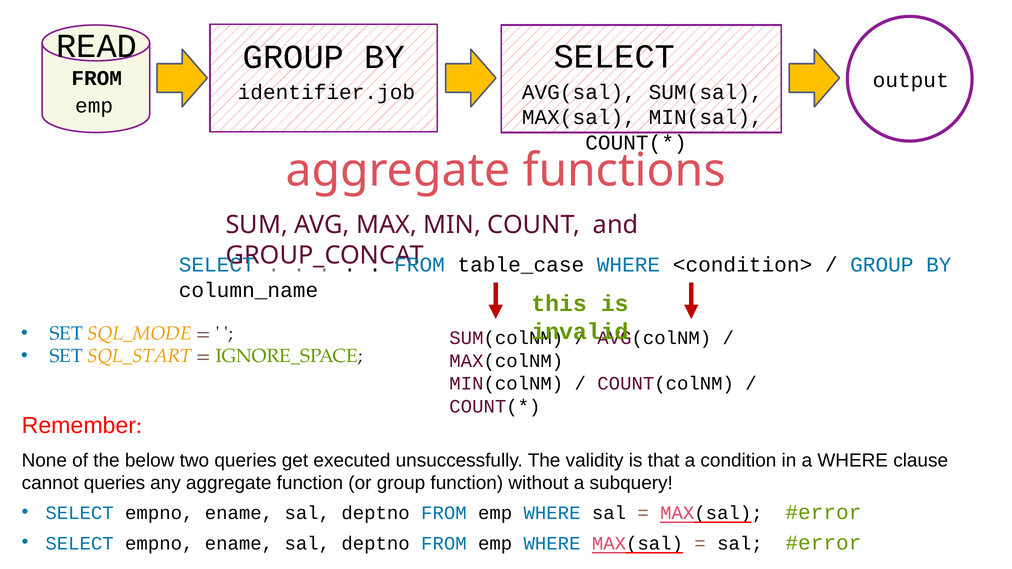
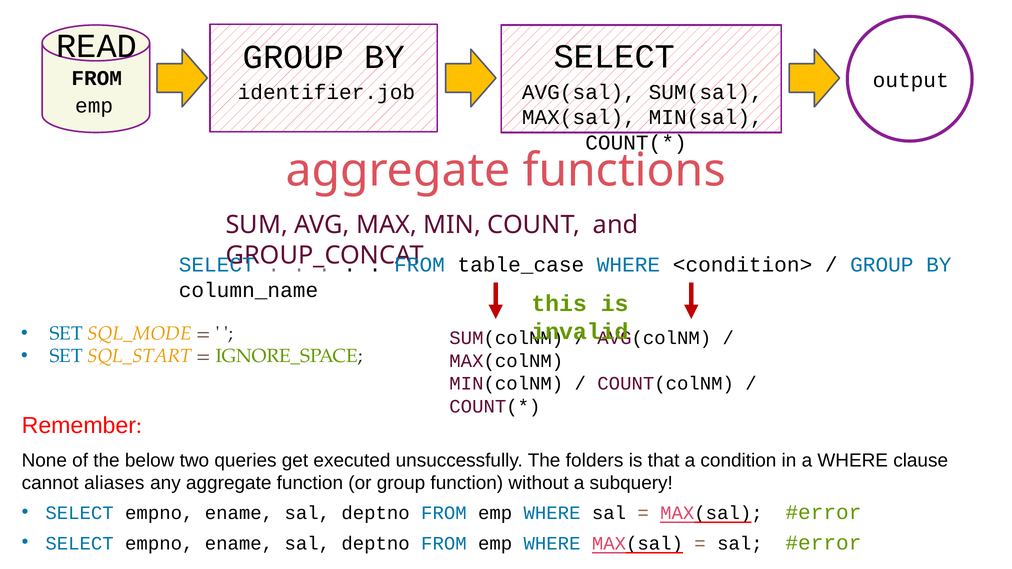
validity: validity -> folders (595, 461)
cannot queries: queries -> aliases (114, 483)
